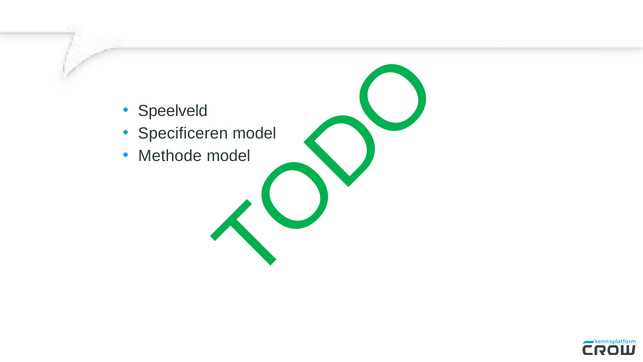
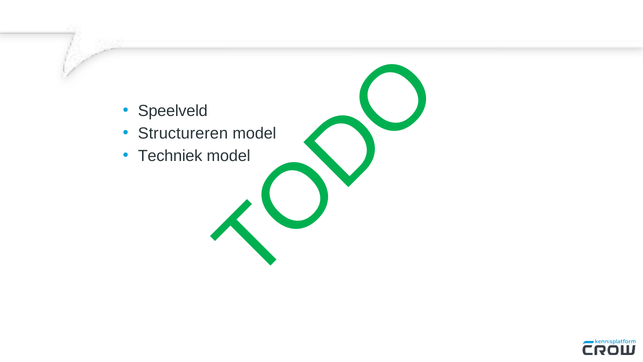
Specificeren: Specificeren -> Structureren (183, 133)
Methode: Methode -> Techniek (170, 156)
